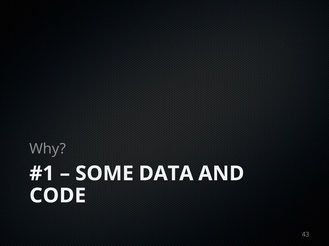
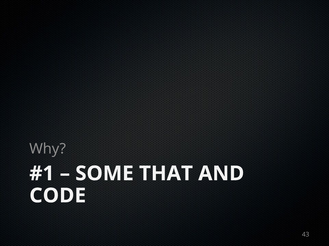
DATA: DATA -> THAT (166, 174)
